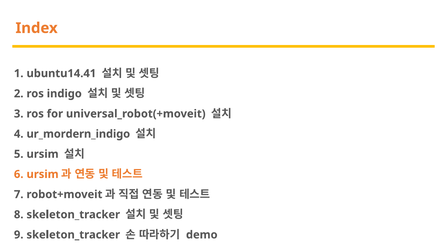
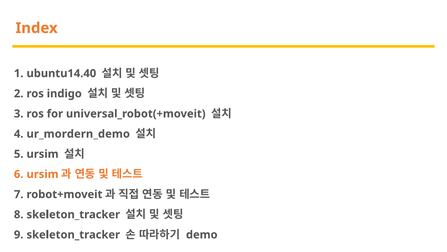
ubuntu14.41: ubuntu14.41 -> ubuntu14.40 (61, 73)
ur_mordern_indigo: ur_mordern_indigo -> ur_mordern_demo (78, 134)
